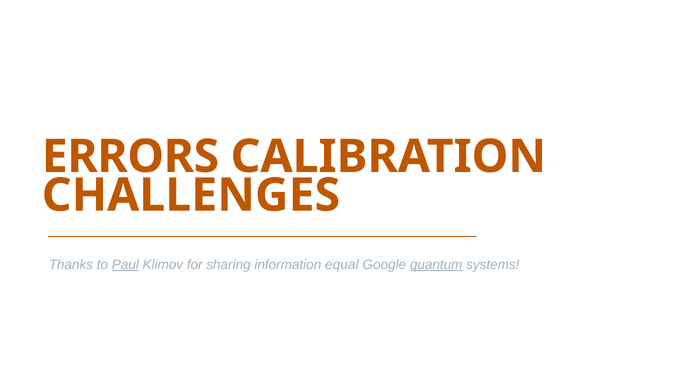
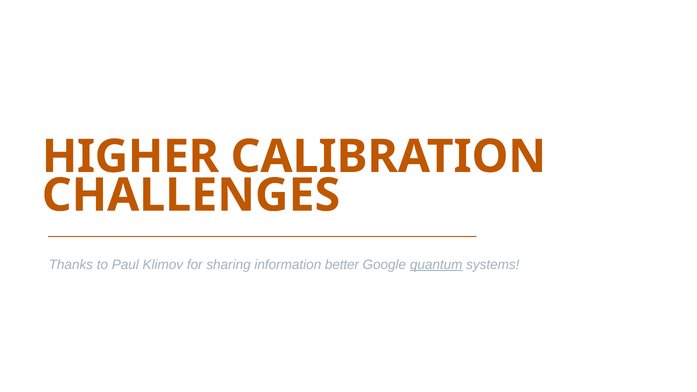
ERRORS: ERRORS -> HIGHER (130, 157)
Paul underline: present -> none (125, 265)
equal: equal -> better (342, 265)
